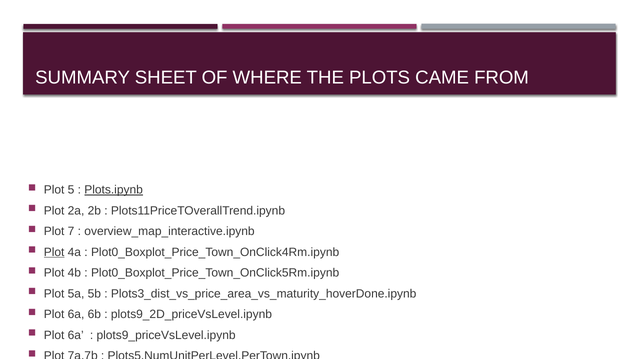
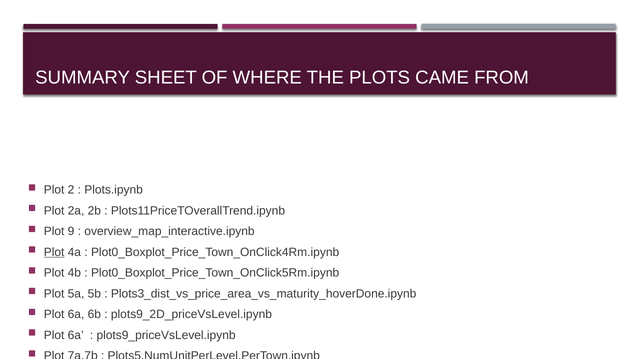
5: 5 -> 2 (71, 190)
Plots.ipynb underline: present -> none (114, 190)
7: 7 -> 9 (71, 232)
